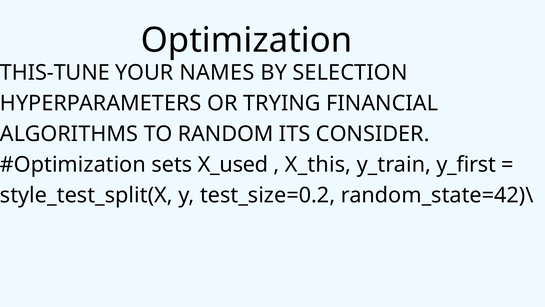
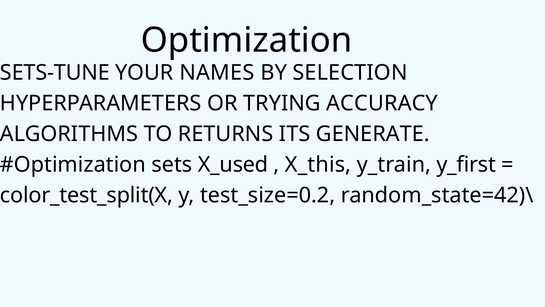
THIS-TUNE: THIS-TUNE -> SETS-TUNE (55, 72)
FINANCIAL: FINANCIAL -> ACCURACY (382, 103)
RANDOM: RANDOM -> RETURNS (226, 134)
CONSIDER: CONSIDER -> GENERATE (373, 134)
style_test_split(X: style_test_split(X -> color_test_split(X (86, 195)
